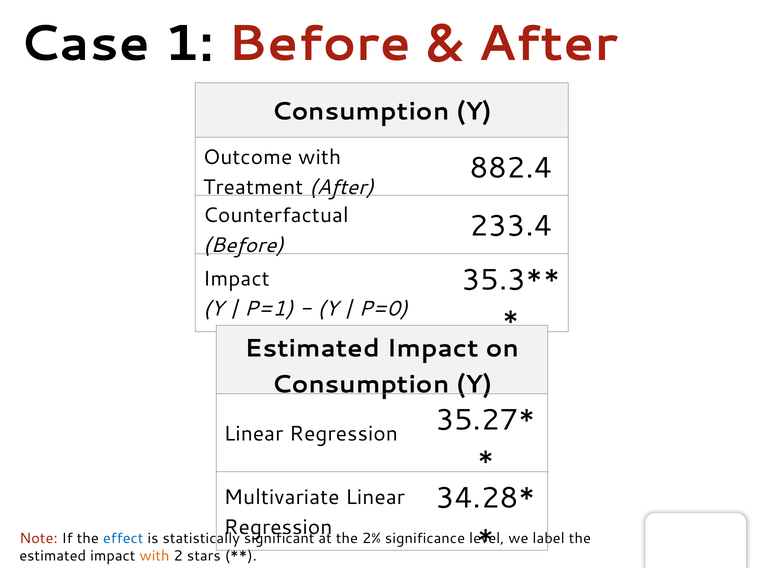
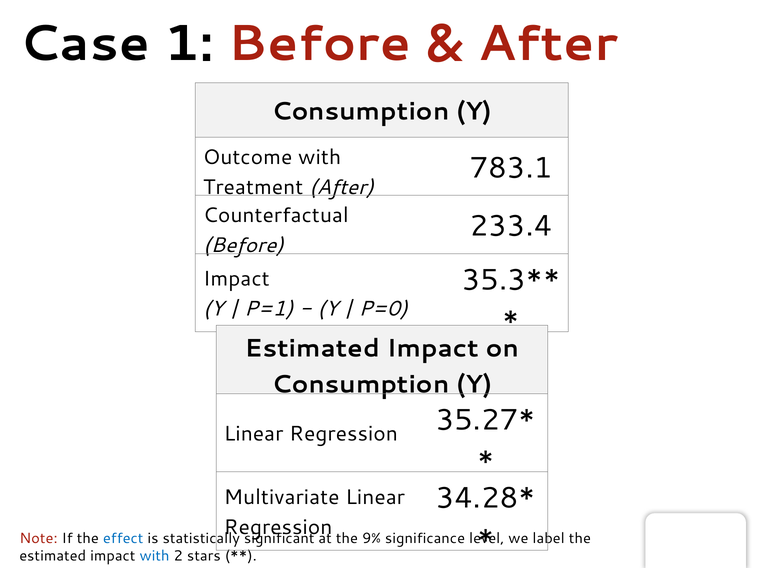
882.4: 882.4 -> 783.1 (511, 168)
2%: 2% -> 9% (371, 539)
with colour: orange -> blue (155, 556)
